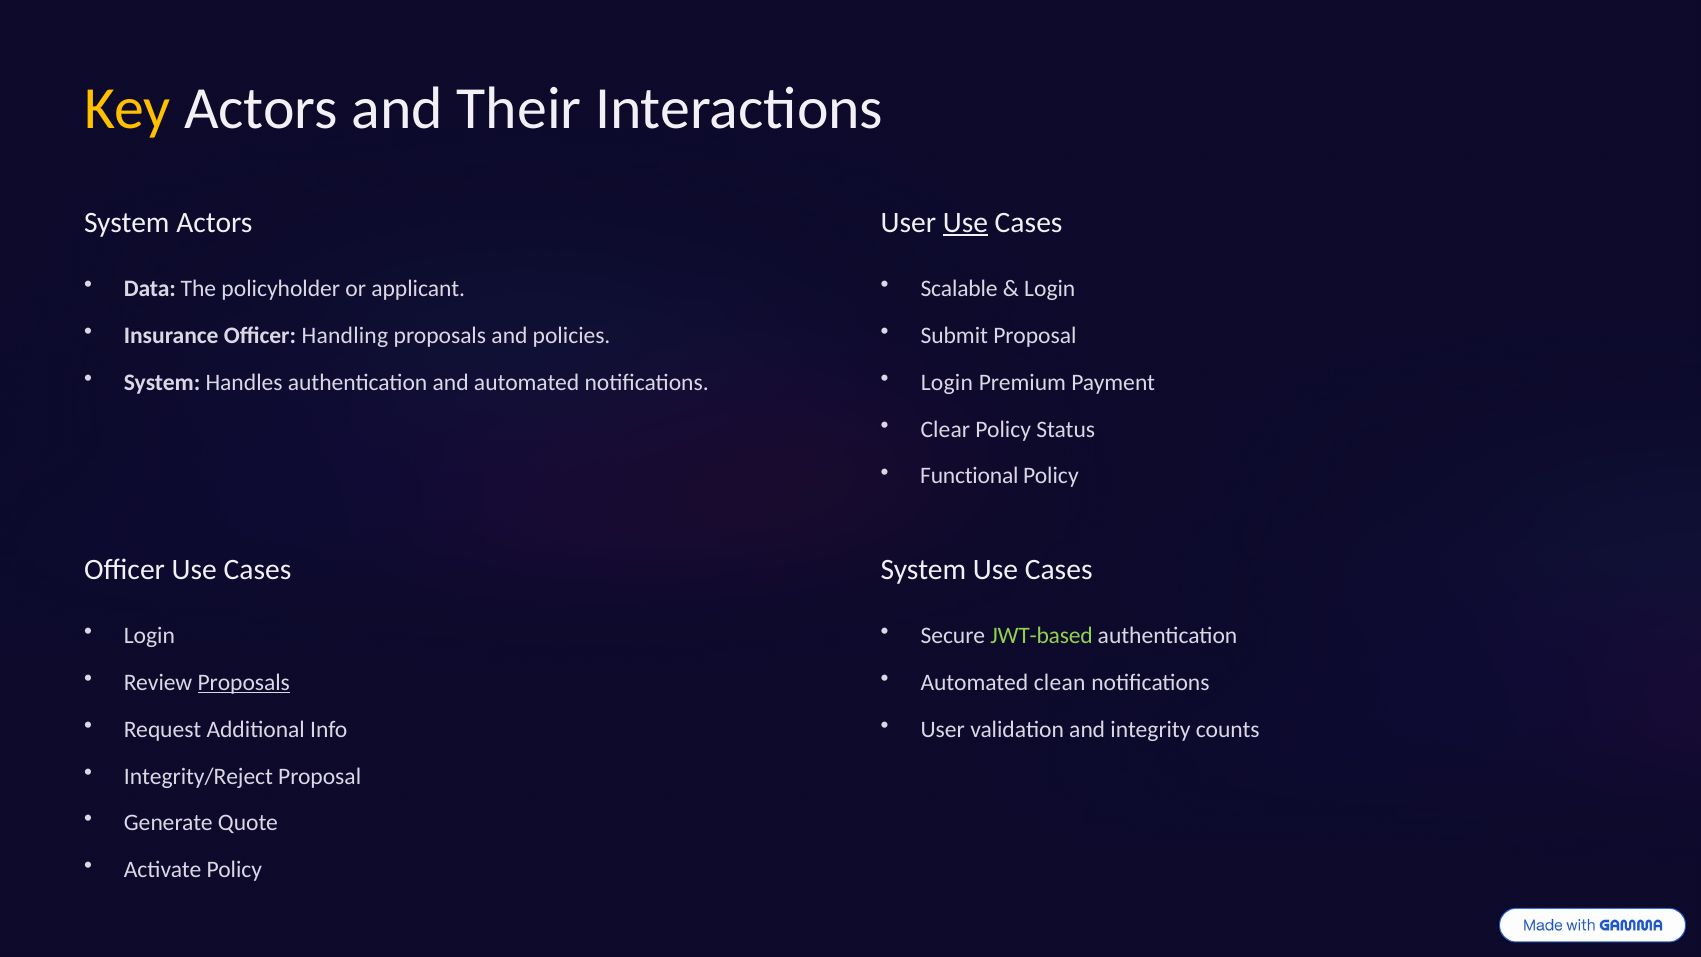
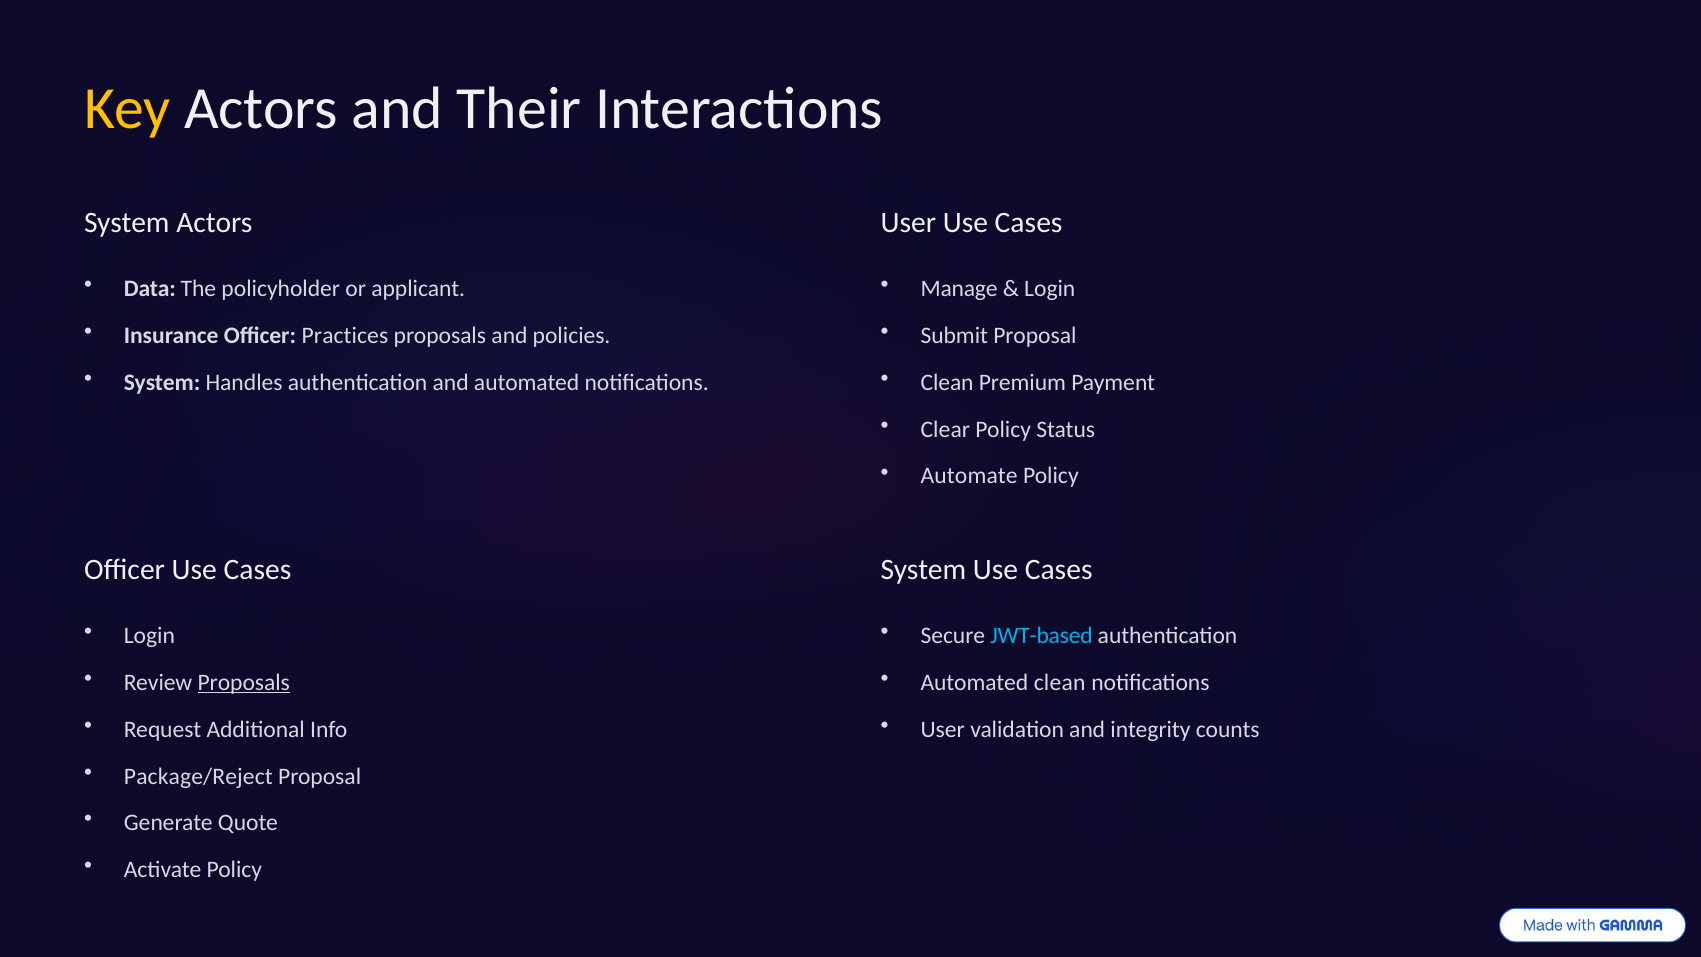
Use underline: present -> none (965, 223)
Scalable: Scalable -> Manage (959, 289)
Handling: Handling -> Practices (345, 336)
Login: Login -> Clean (947, 382)
Functional: Functional -> Automate (969, 476)
JWT-based colour: light green -> light blue (1041, 636)
Integrity/Reject: Integrity/Reject -> Package/Reject (198, 776)
